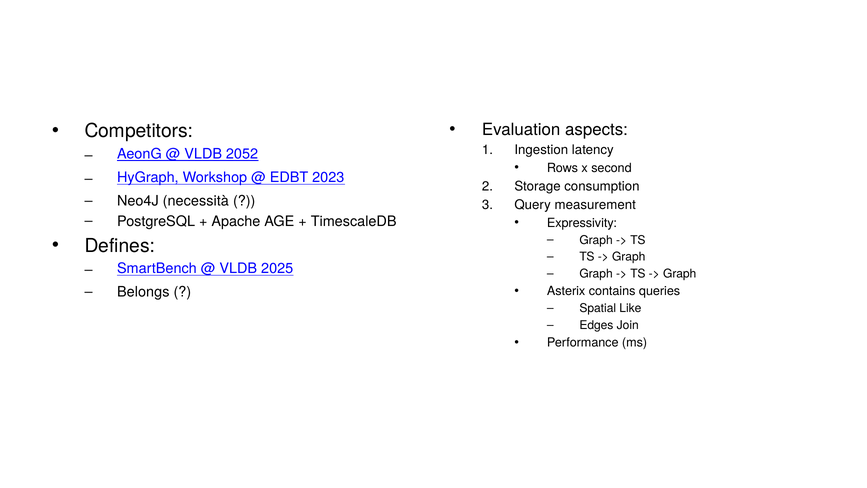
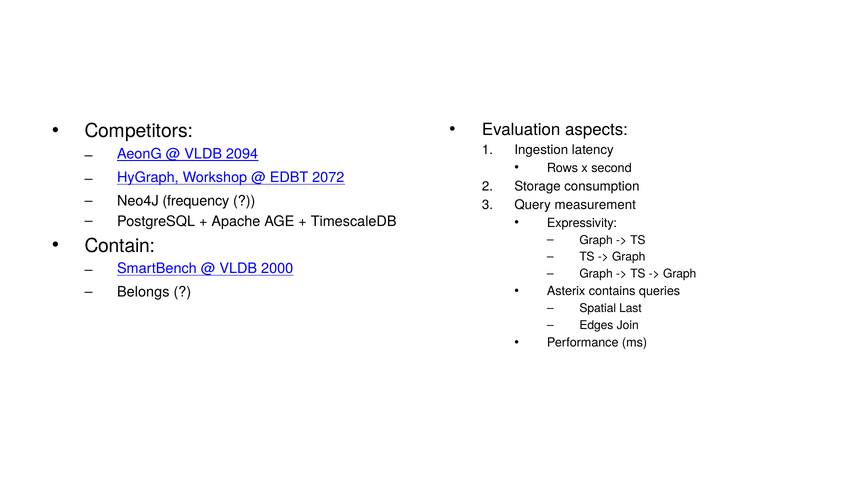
2052: 2052 -> 2094 (242, 154)
2023: 2023 -> 2072 (328, 177)
necessità: necessità -> frequency (196, 201)
Defines: Defines -> Contain (120, 246)
2025: 2025 -> 2000 (277, 268)
Like: Like -> Last (630, 308)
